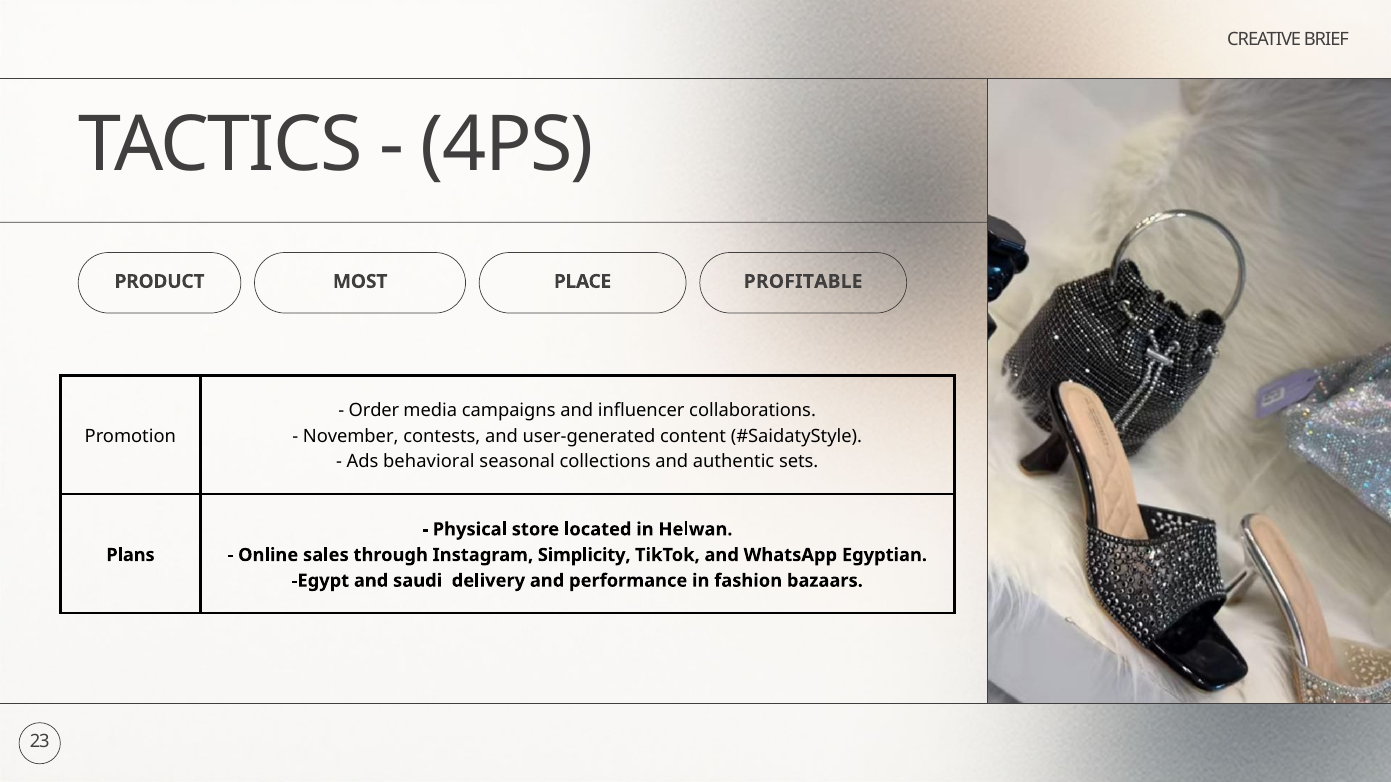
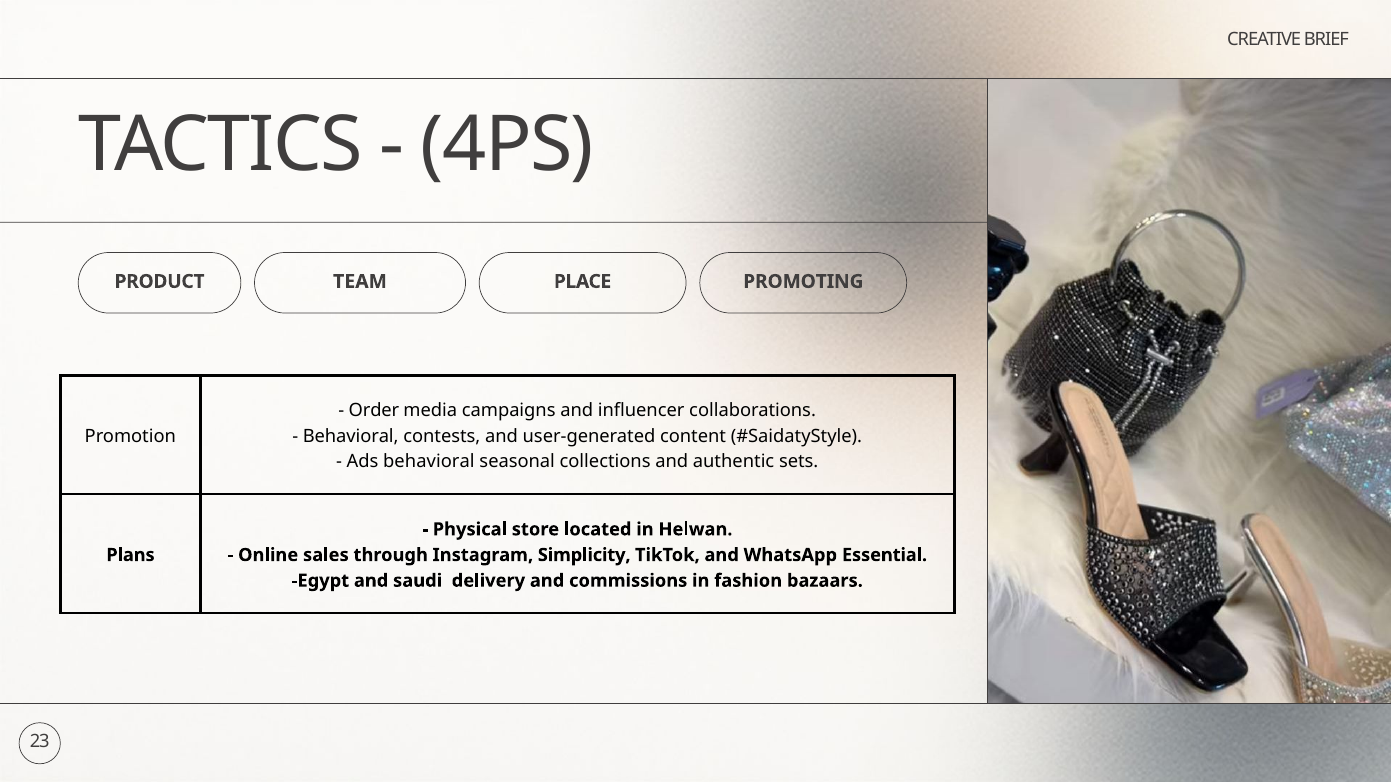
MOST: MOST -> TEAM (360, 282)
PROFITABLE: PROFITABLE -> PROMOTING (803, 282)
November: November -> Behavioral (351, 436)
Egyptian: Egyptian -> Essential (884, 555)
performance: performance -> commissions (628, 581)
